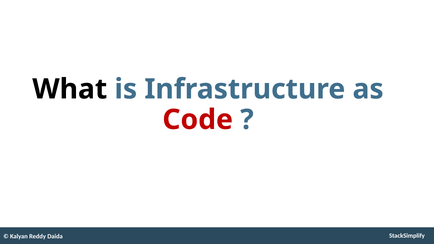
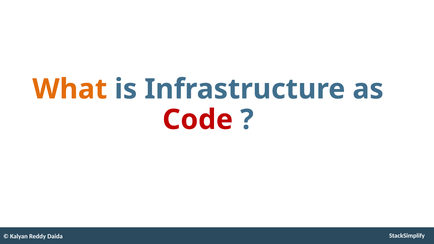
What colour: black -> orange (70, 89)
